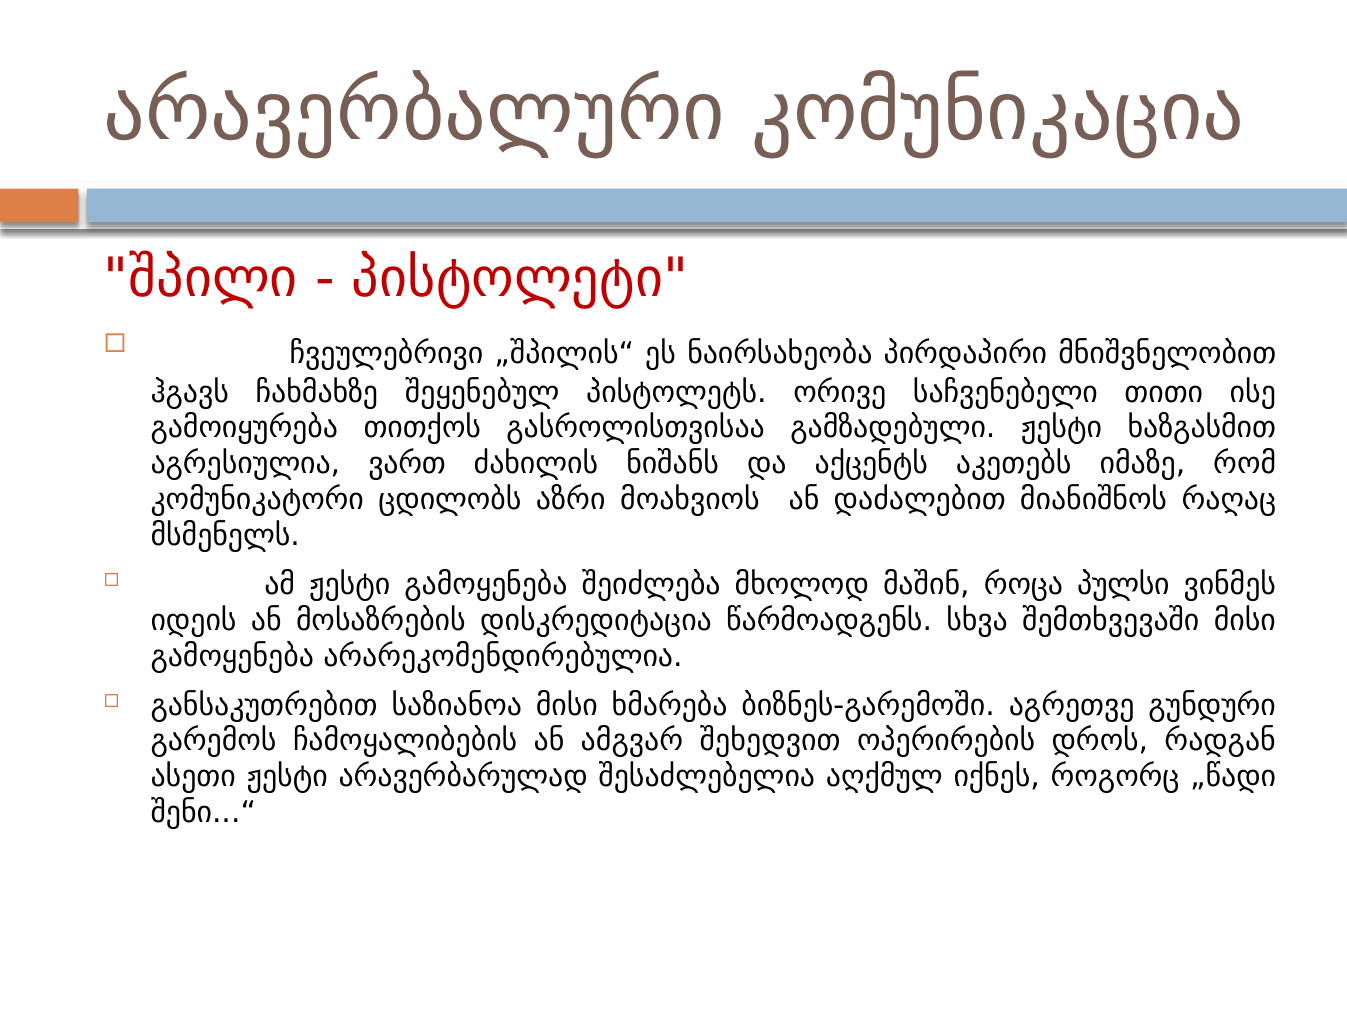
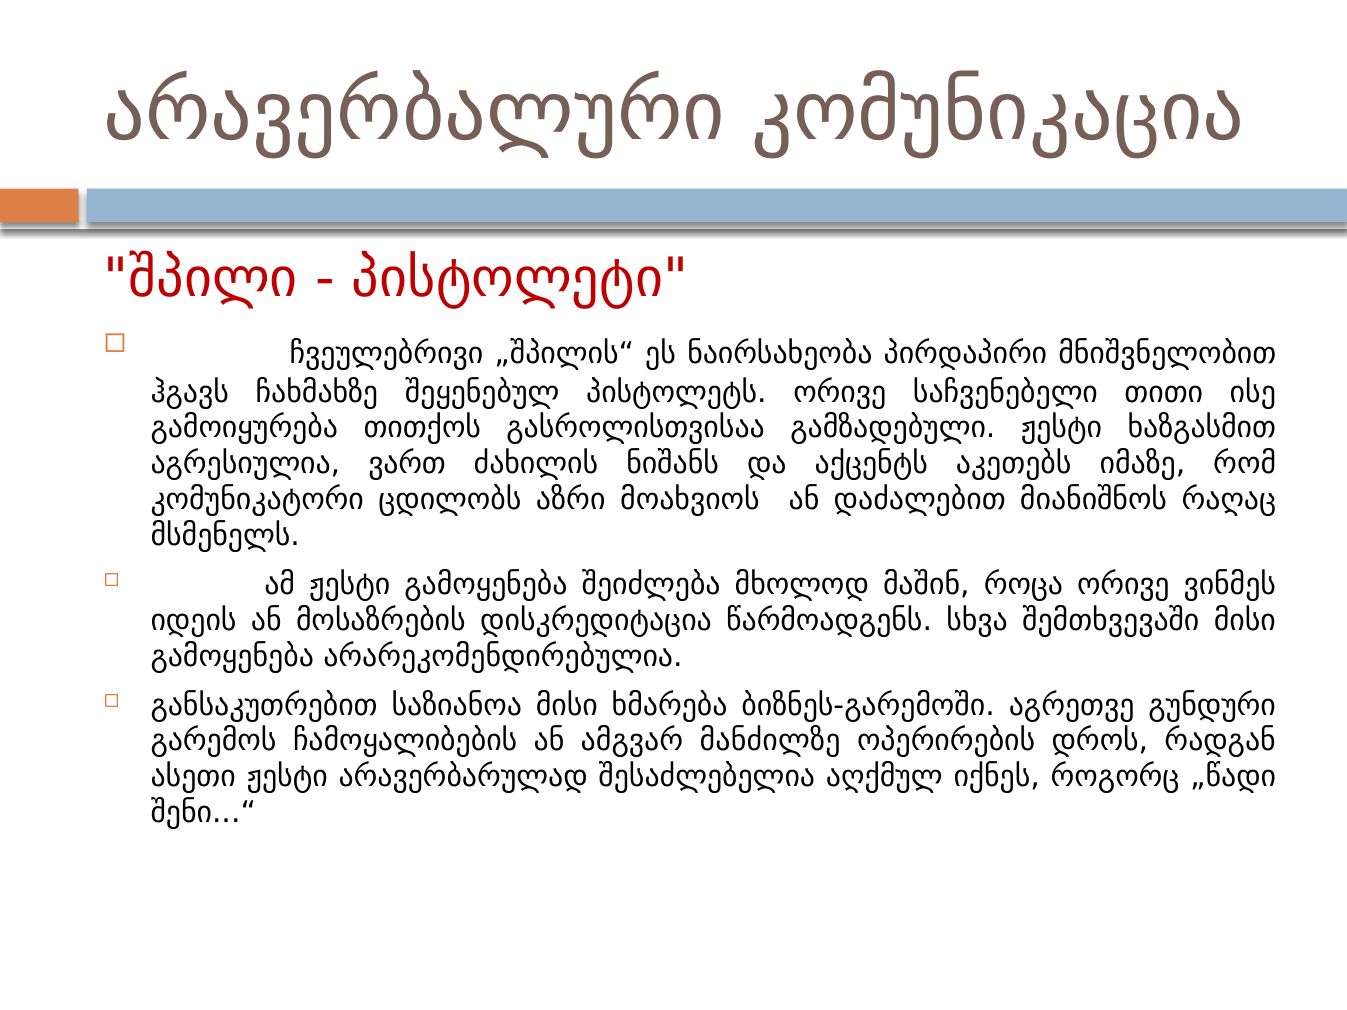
როცა პულსი: პულსი -> ორივე (1123, 585)
შეხედვით: შეხედვით -> მანძილზე (770, 741)
